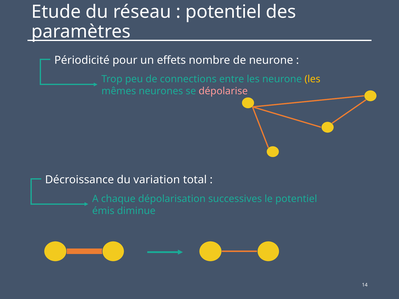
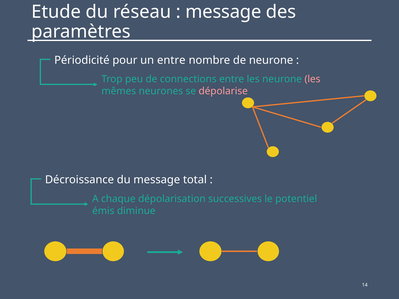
potentiel: potentiel -> message (223, 12)
un effets: effets -> entre (171, 60)
les colour: yellow -> pink (312, 79)
du variation: variation -> message (157, 180)
